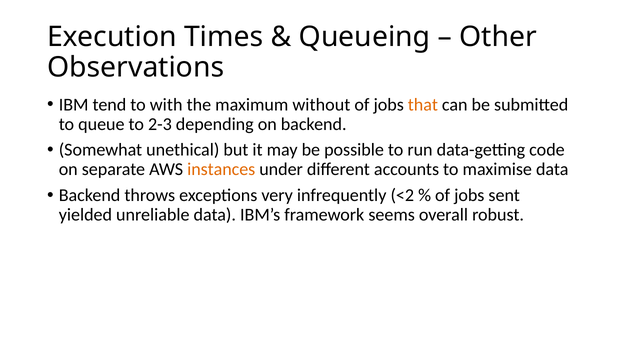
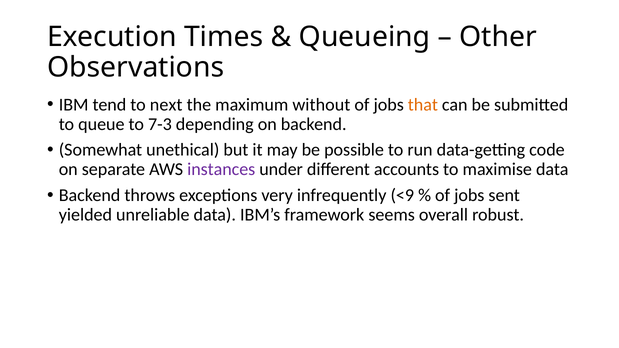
with: with -> next (166, 105)
2-3: 2-3 -> 7-3 (160, 124)
instances colour: orange -> purple (221, 170)
<2: <2 -> <9 (402, 196)
